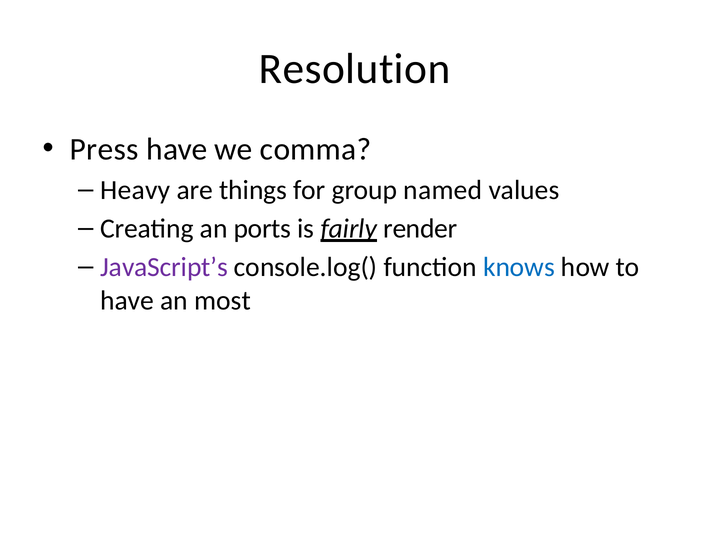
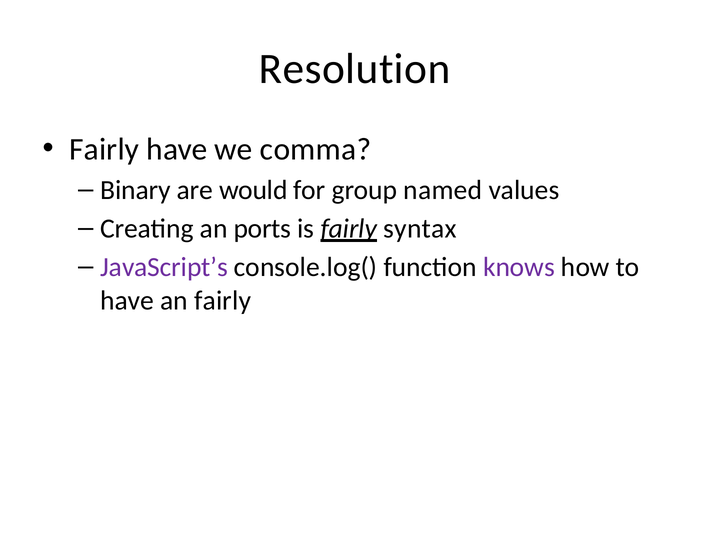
Press: Press -> Fairly (104, 149)
Heavy: Heavy -> Binary (136, 190)
things: things -> would (253, 190)
render: render -> syntax (420, 228)
knows colour: blue -> purple (519, 267)
an most: most -> fairly (223, 300)
